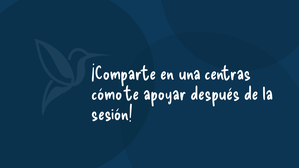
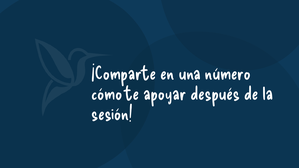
centras: centras -> número (228, 74)
